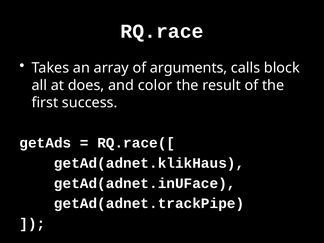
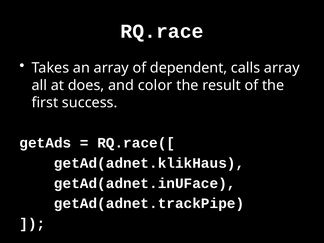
arguments: arguments -> dependent (189, 68)
calls block: block -> array (282, 68)
